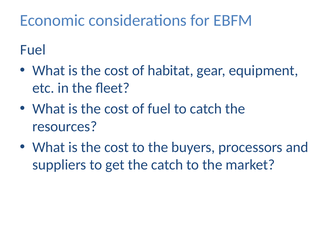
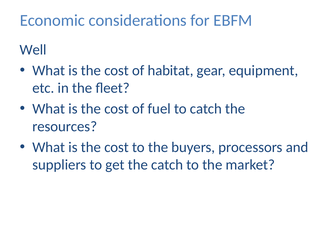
Fuel: Fuel -> Well (33, 50)
